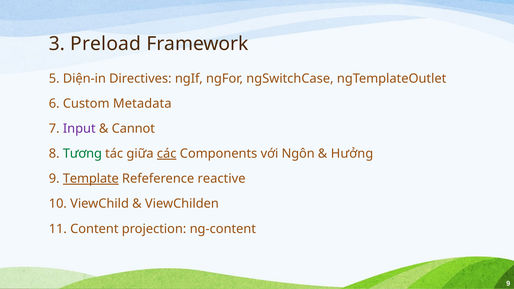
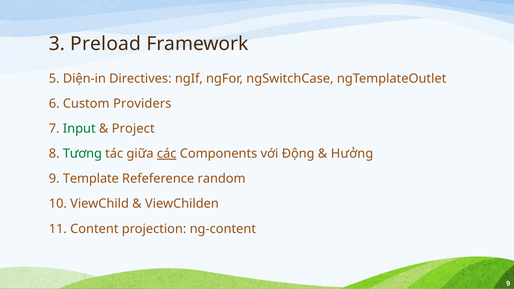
Metadata: Metadata -> Providers (142, 104)
Input colour: purple -> green (79, 129)
Cannot: Cannot -> Project (133, 129)
Ngôn: Ngôn -> Động (298, 154)
Template underline: present -> none (91, 179)
reactive: reactive -> random (222, 179)
